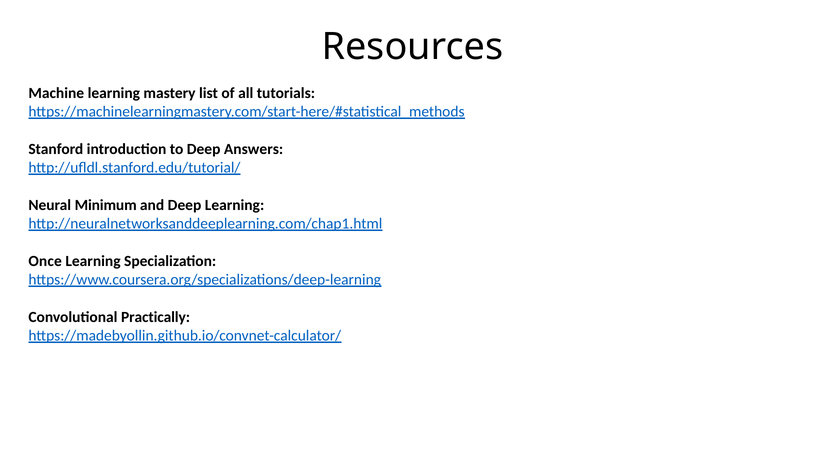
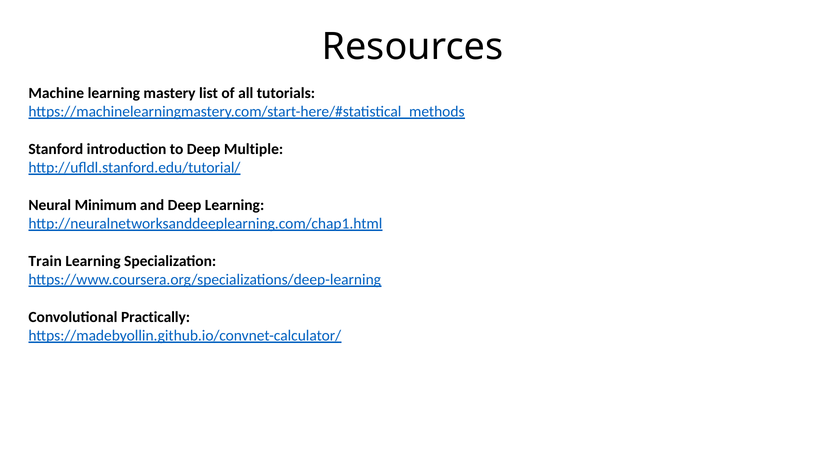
Answers: Answers -> Multiple (254, 149)
Once: Once -> Train (45, 261)
